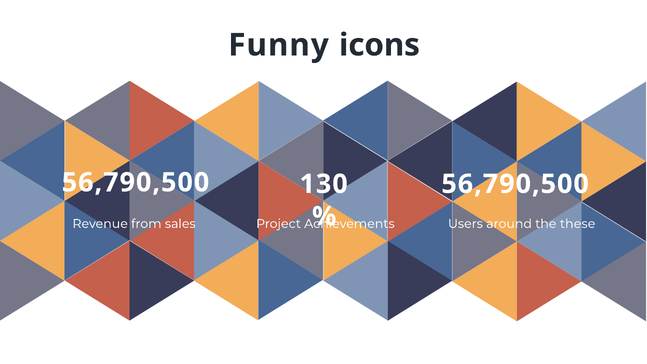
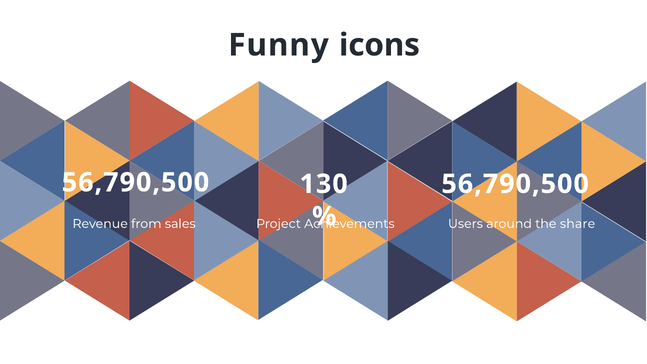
these: these -> share (578, 224)
